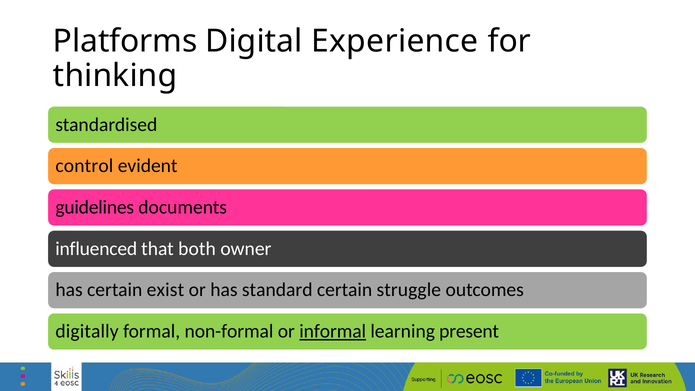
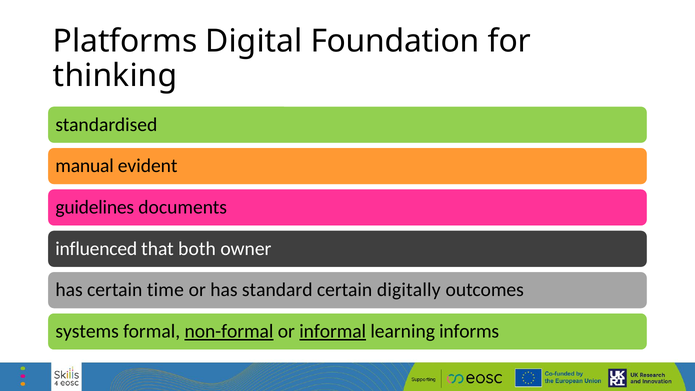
Experience: Experience -> Foundation (395, 41)
control: control -> manual (85, 166)
exist: exist -> time (165, 290)
struggle: struggle -> digitally (409, 290)
digitally: digitally -> systems (87, 331)
non-formal underline: none -> present (229, 331)
present: present -> informs (469, 331)
